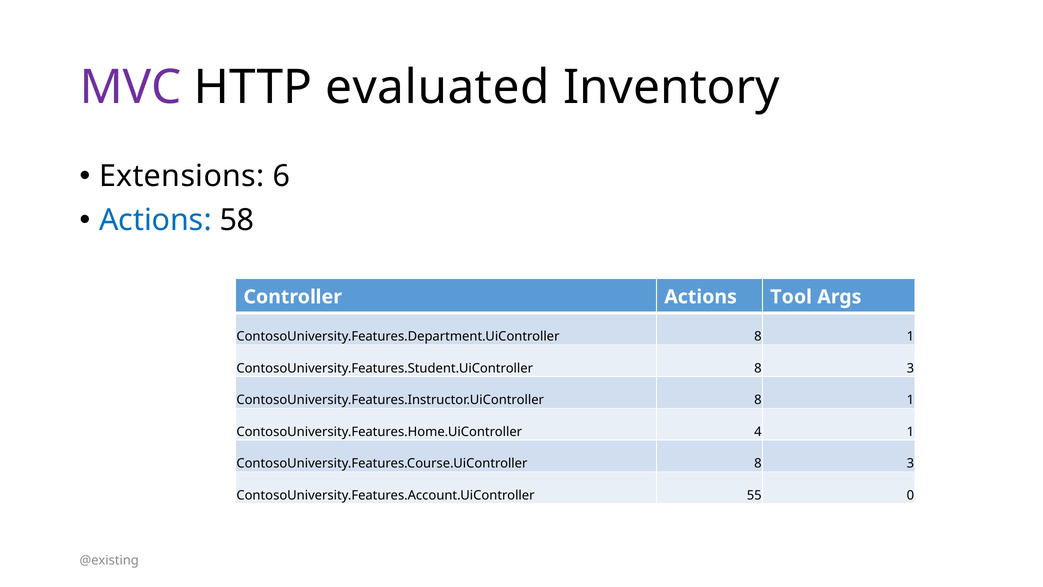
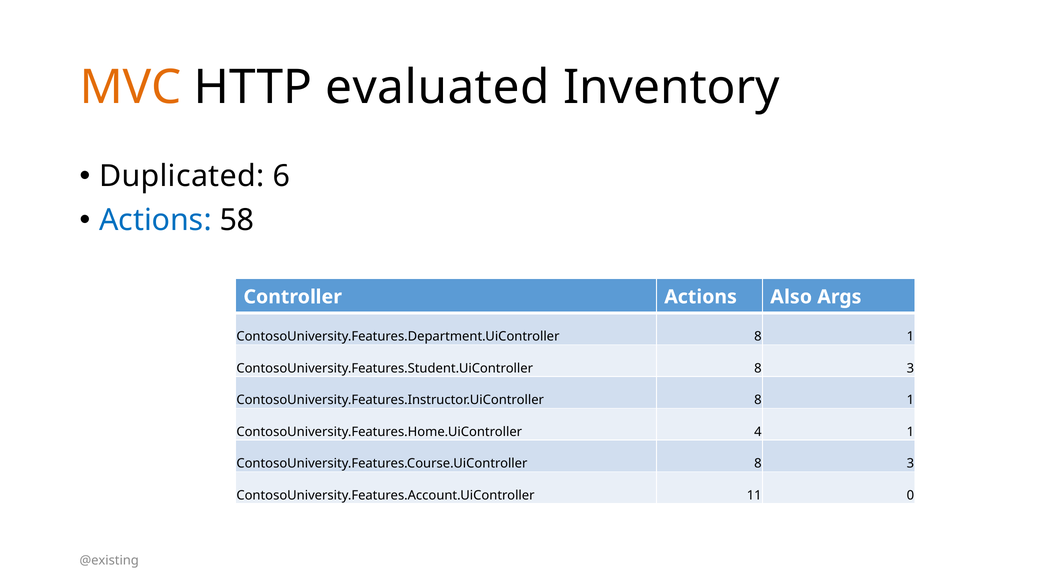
MVC colour: purple -> orange (130, 88)
Extensions: Extensions -> Duplicated (182, 176)
Tool: Tool -> Also (791, 297)
55: 55 -> 11 (754, 495)
